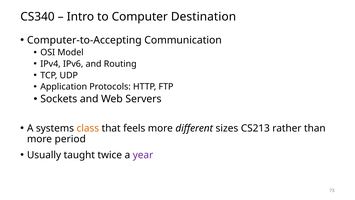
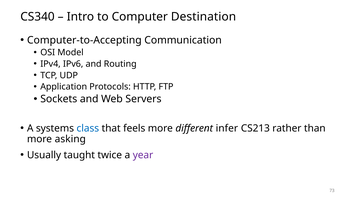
class colour: orange -> blue (88, 128)
sizes: sizes -> infer (227, 128)
period: period -> asking (70, 139)
